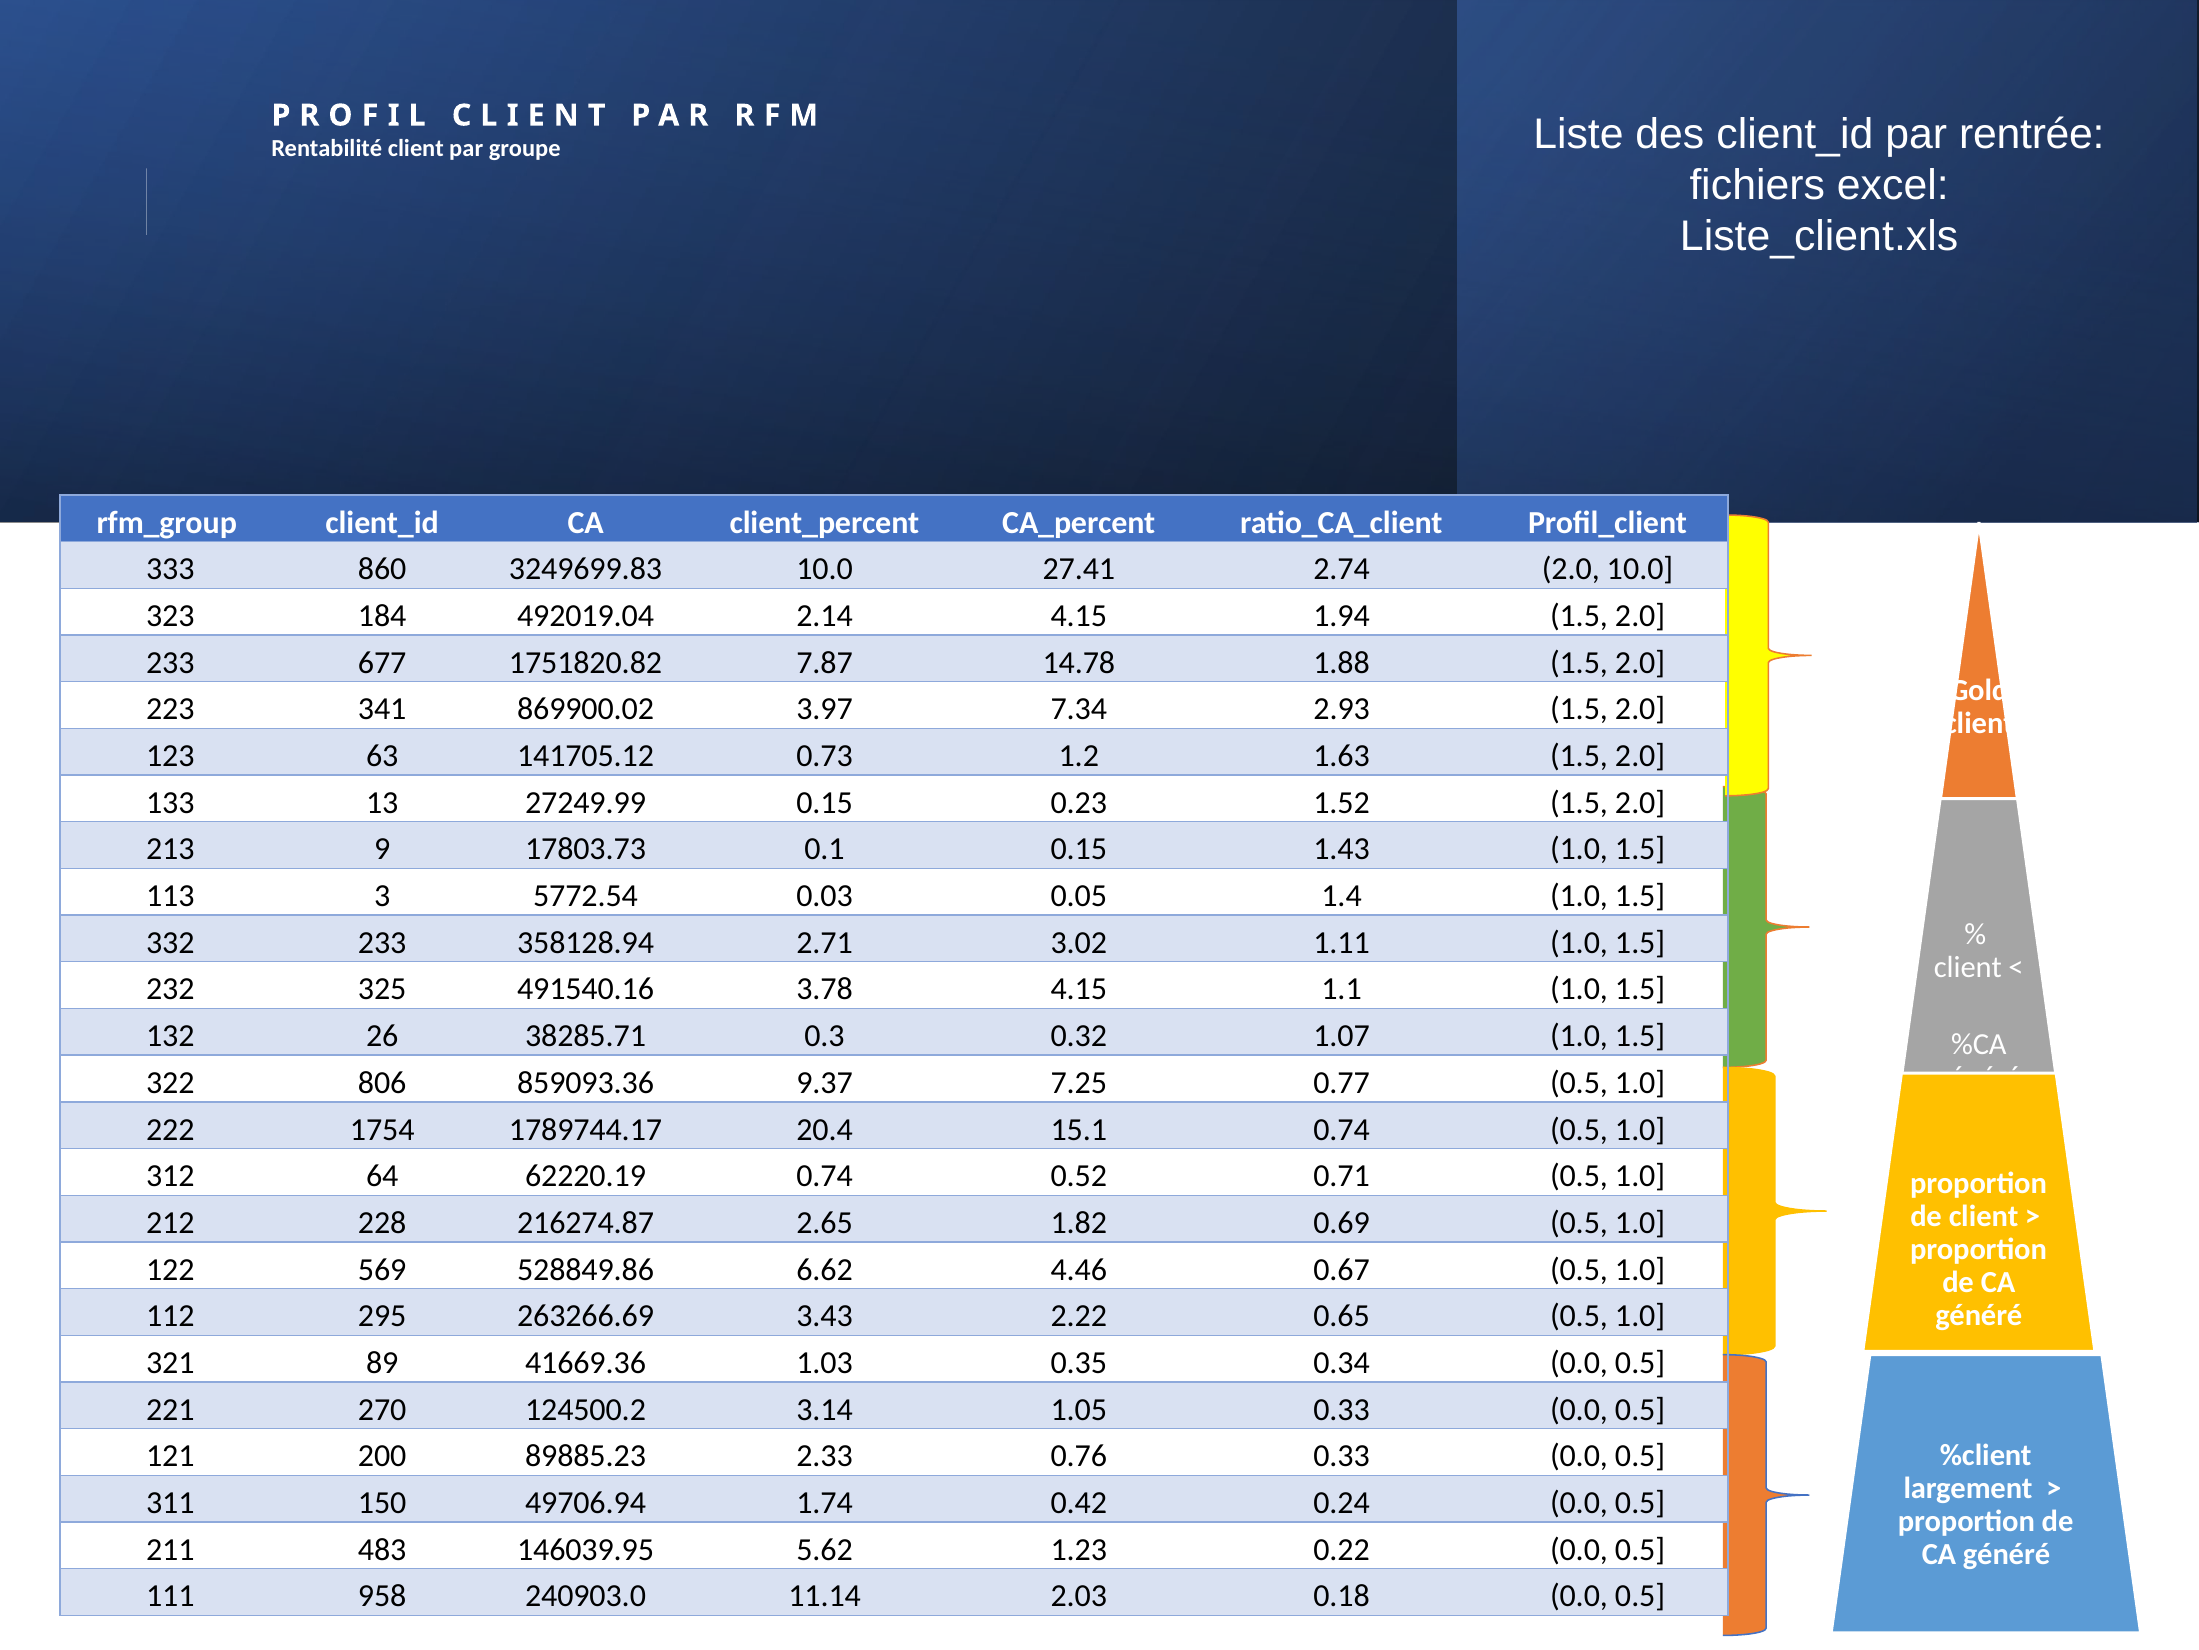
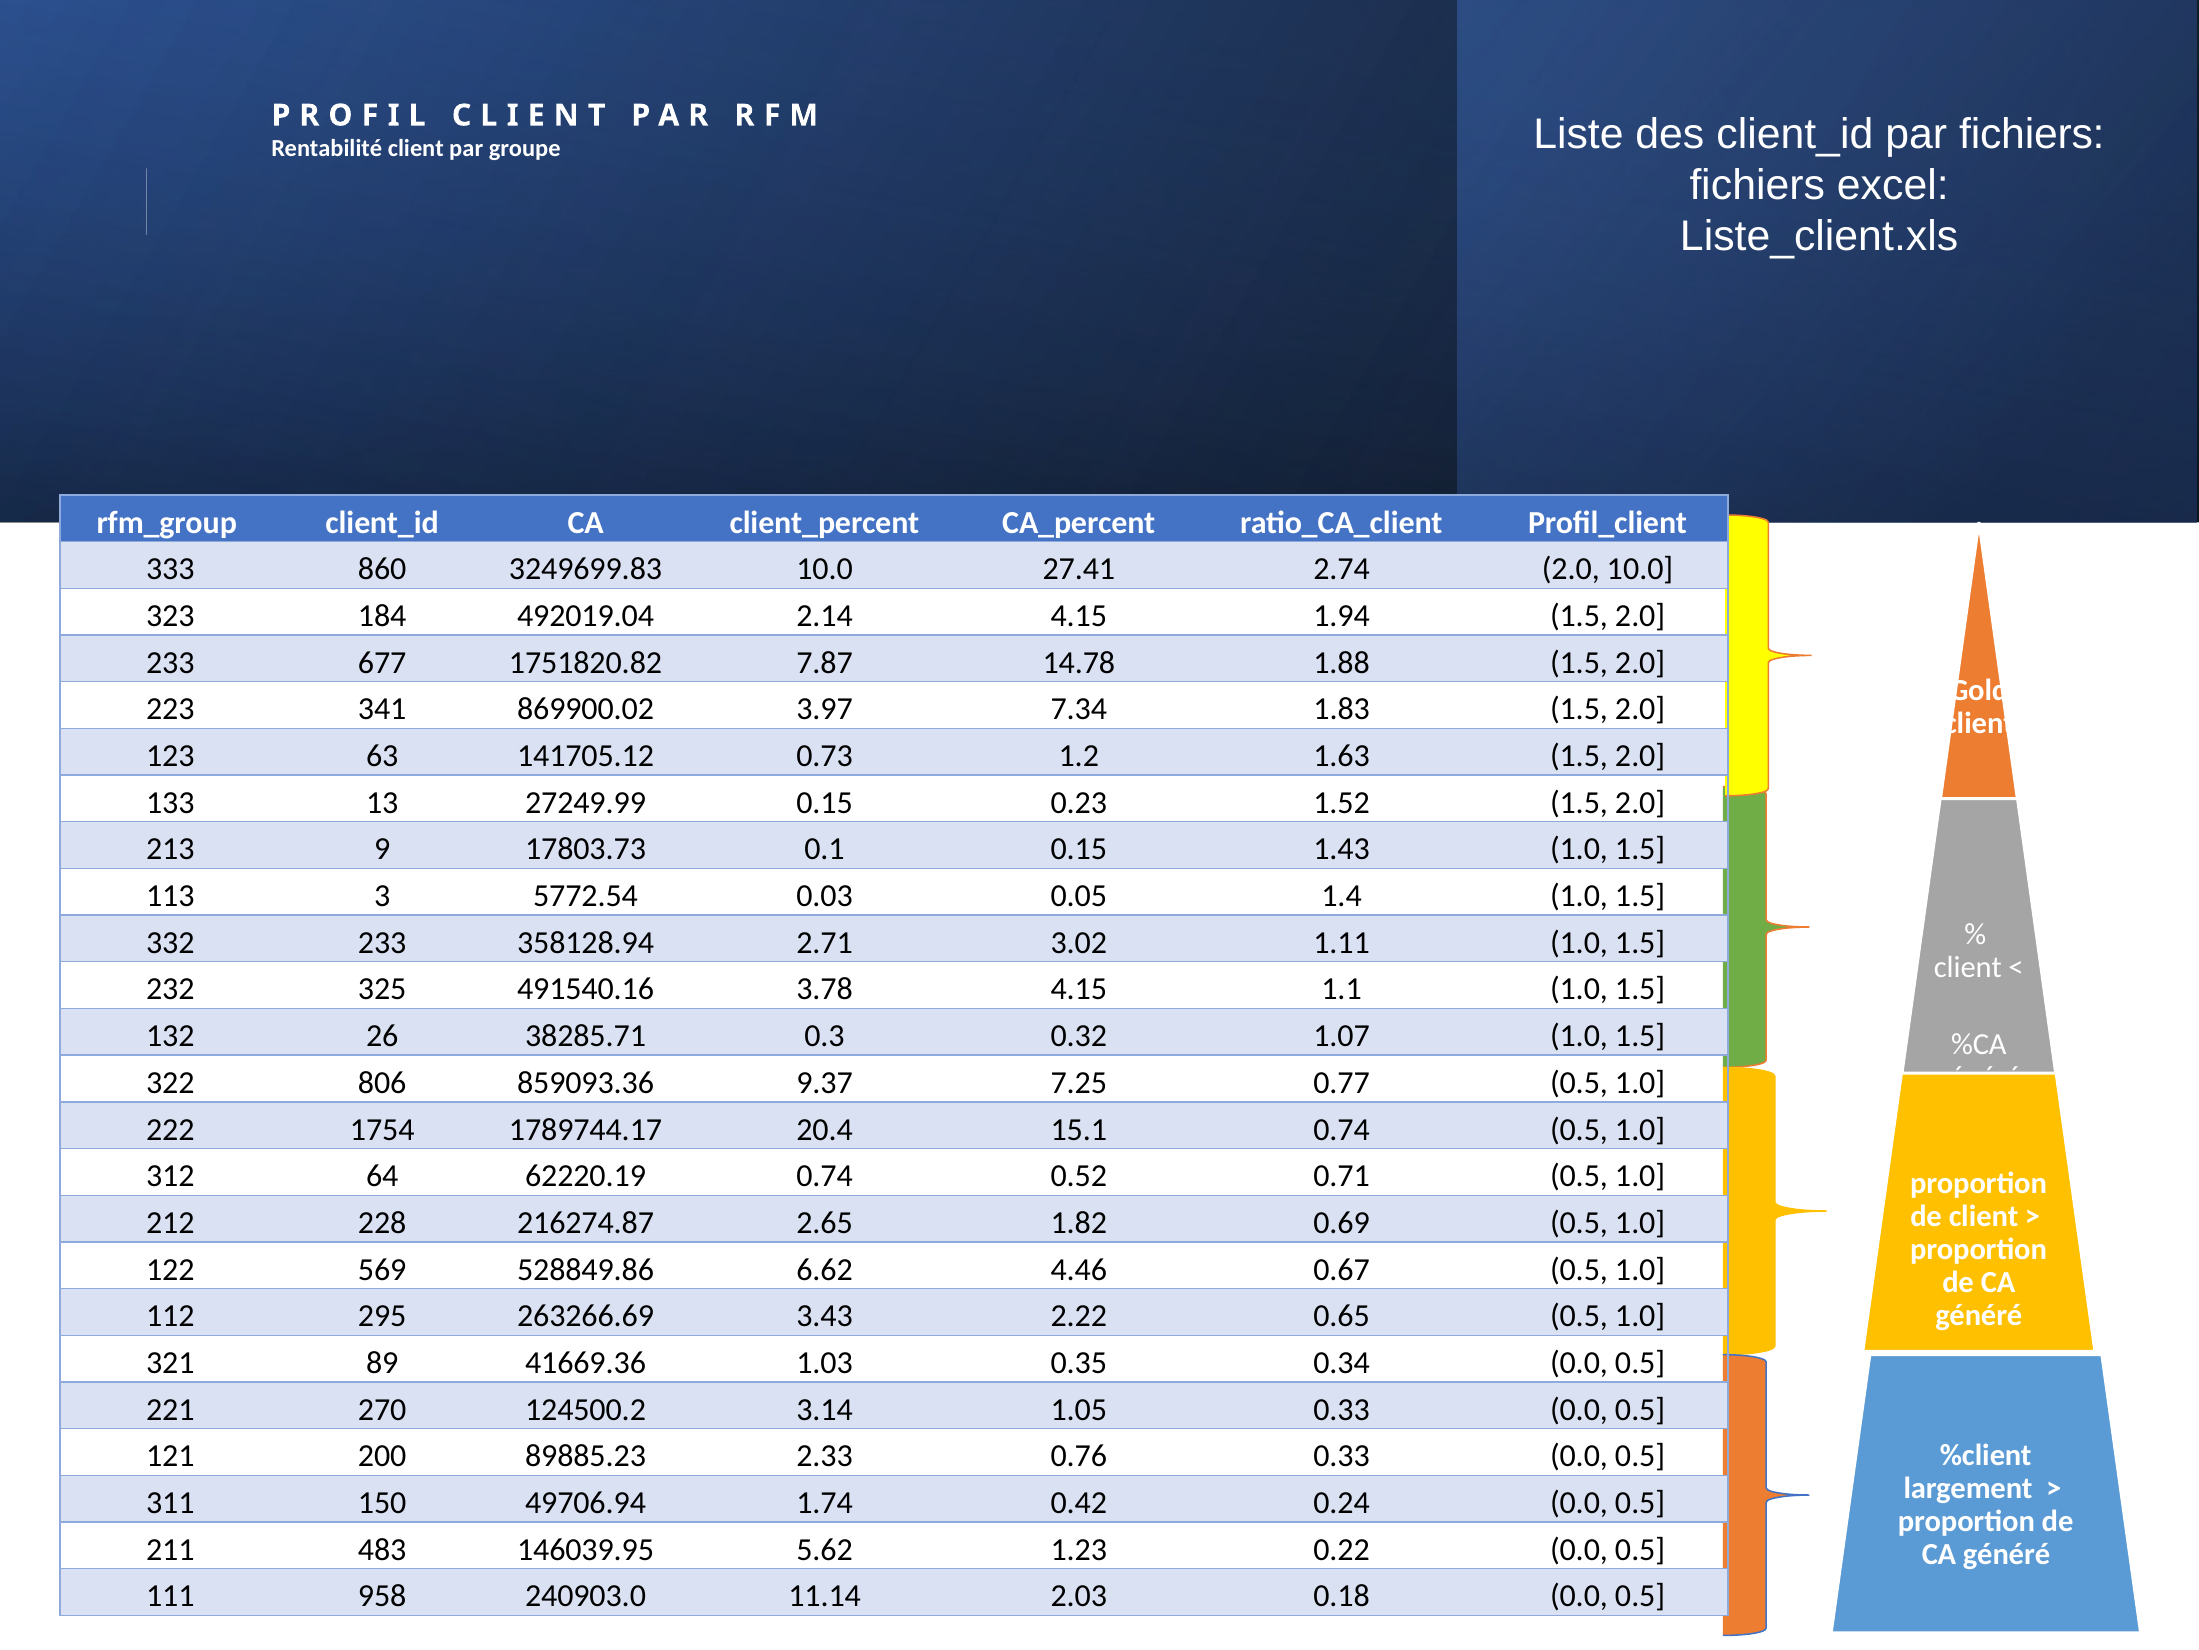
par rentrée: rentrée -> fichiers (2032, 134)
2.93: 2.93 -> 1.83 (1342, 709)
